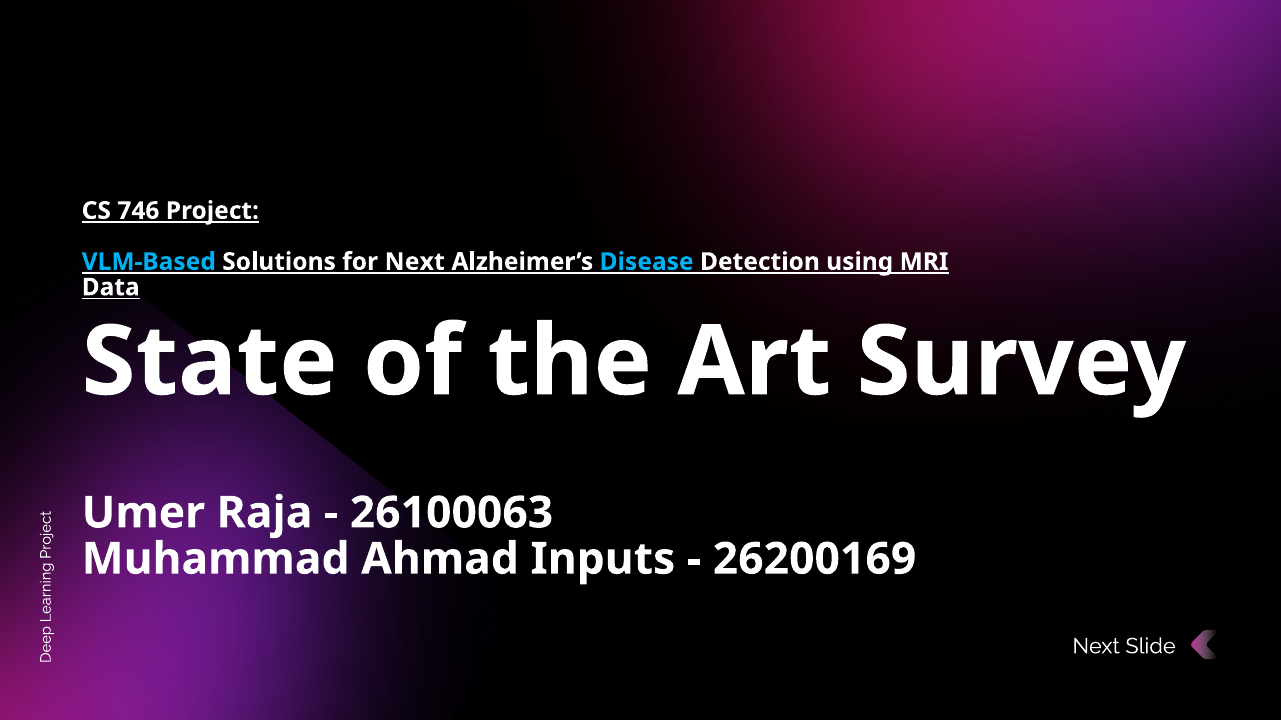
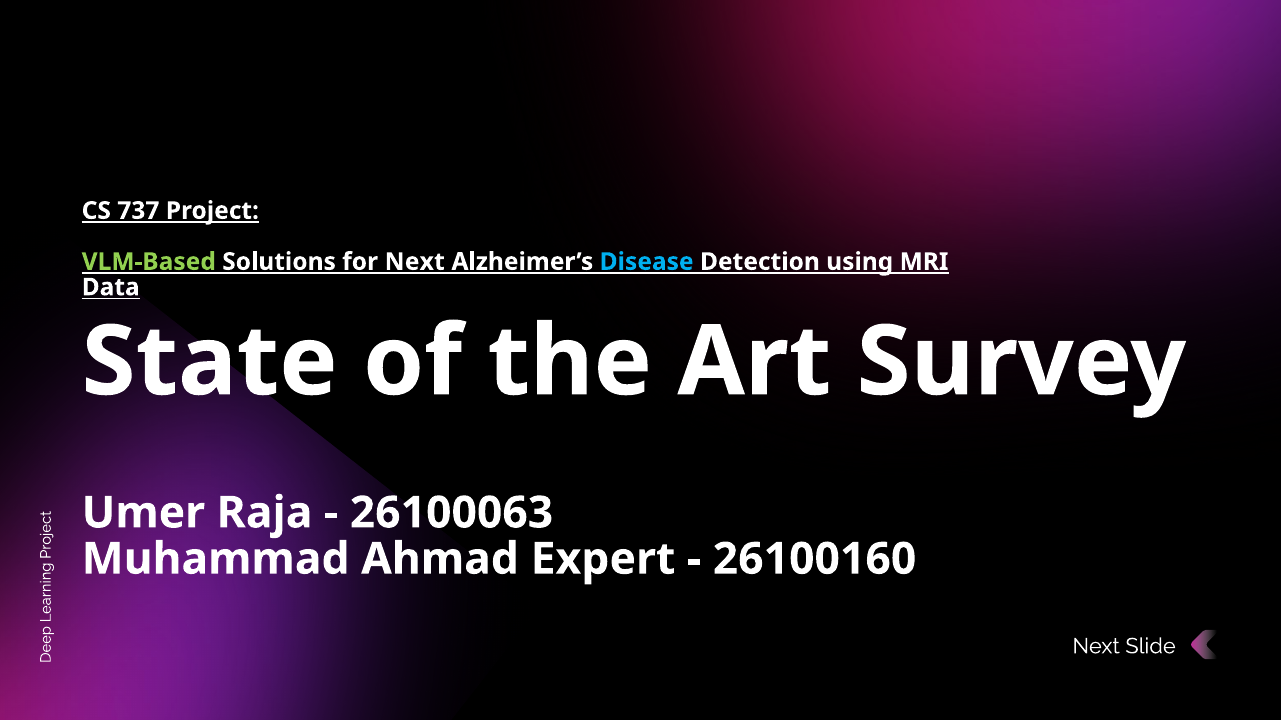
746: 746 -> 737 (138, 211)
VLM-Based colour: light blue -> light green (149, 262)
Inputs: Inputs -> Expert (603, 559)
26200169: 26200169 -> 26100160 (815, 559)
